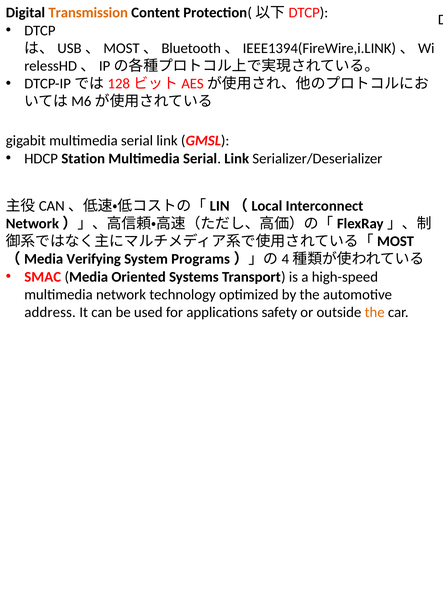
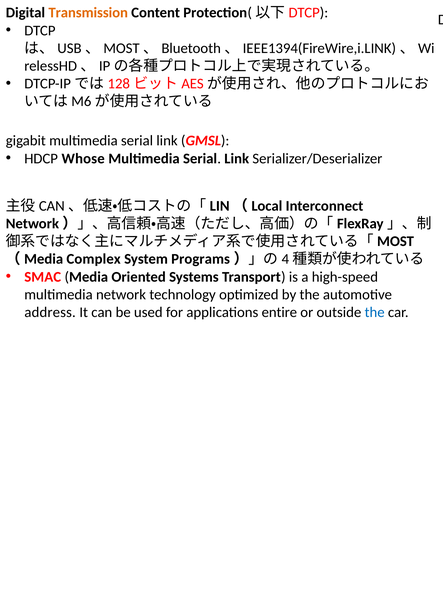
Station: Station -> Whose (83, 158)
Verifying: Verifying -> Complex (94, 259)
safety: safety -> entire (279, 312)
the colour: orange -> blue (375, 312)
